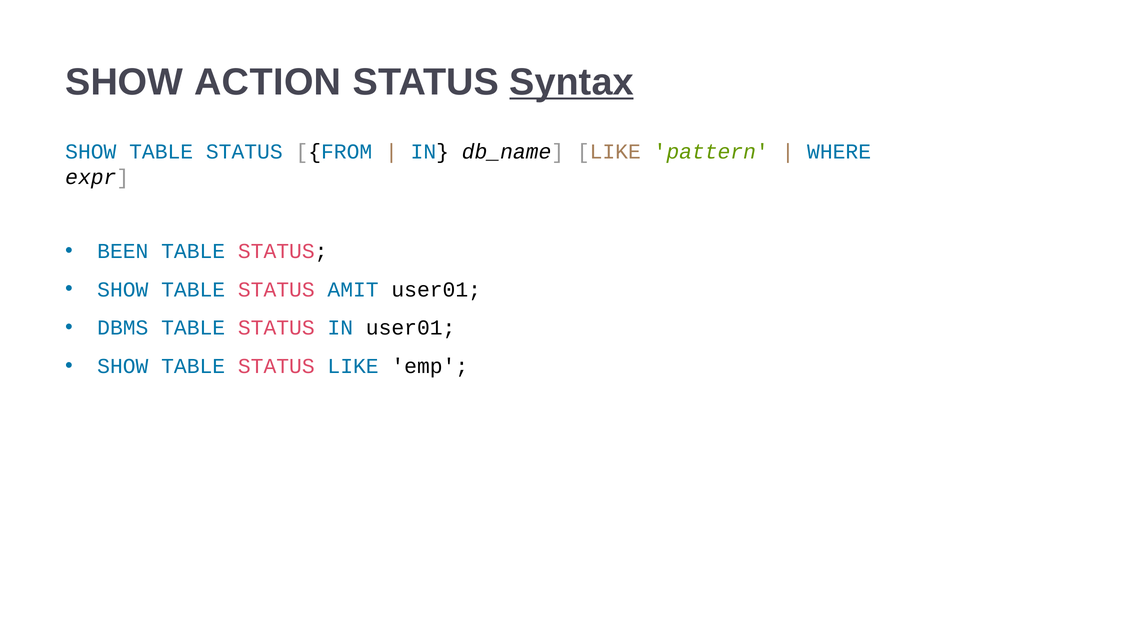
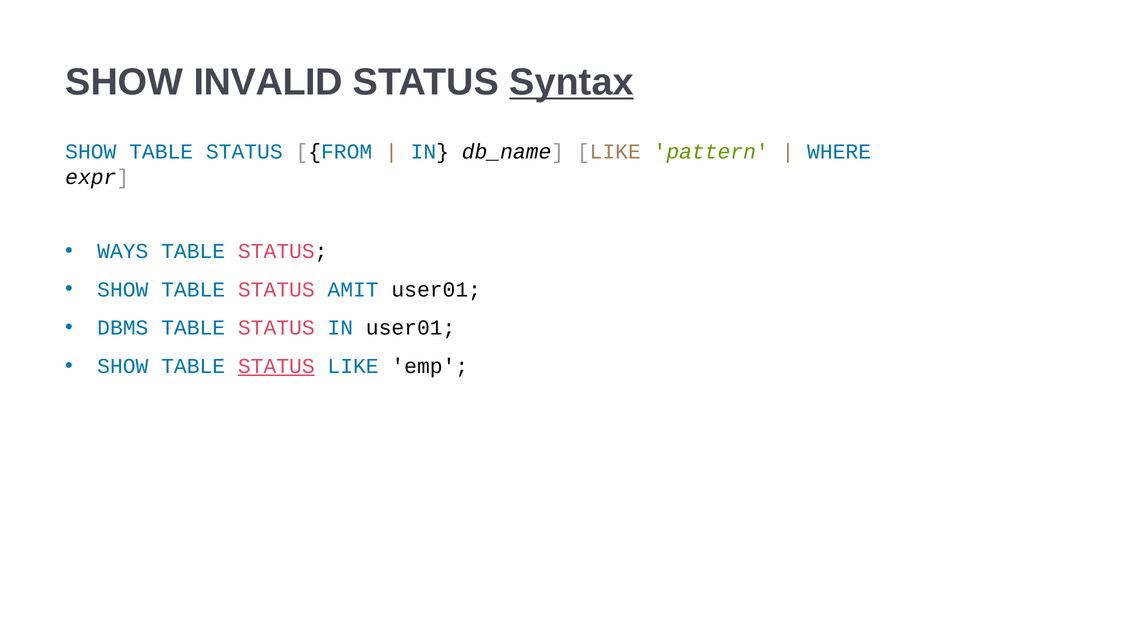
ACTION: ACTION -> INVALID (268, 82)
BEEN: BEEN -> WAYS (123, 251)
STATUS underline: none -> present (276, 366)
